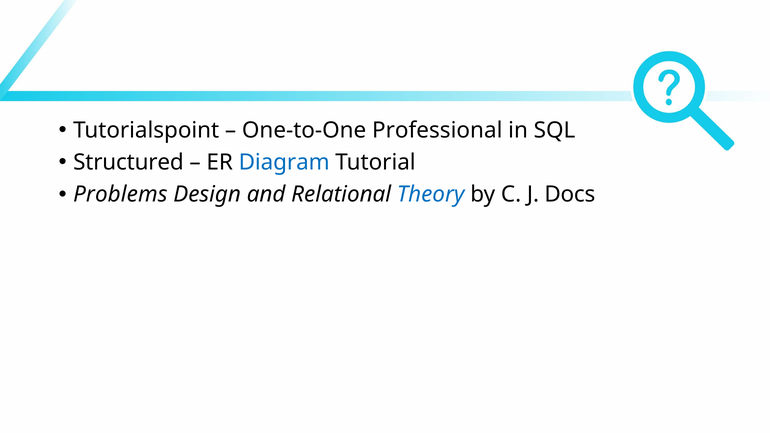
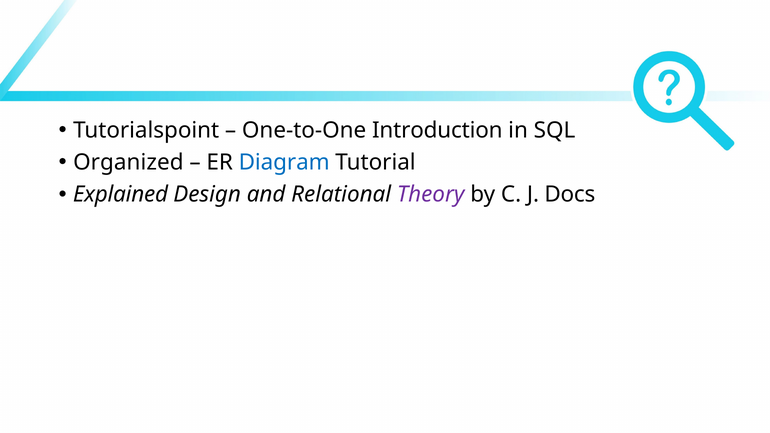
Professional: Professional -> Introduction (437, 130)
Structured: Structured -> Organized (128, 162)
Problems: Problems -> Explained (120, 195)
Theory colour: blue -> purple (431, 195)
